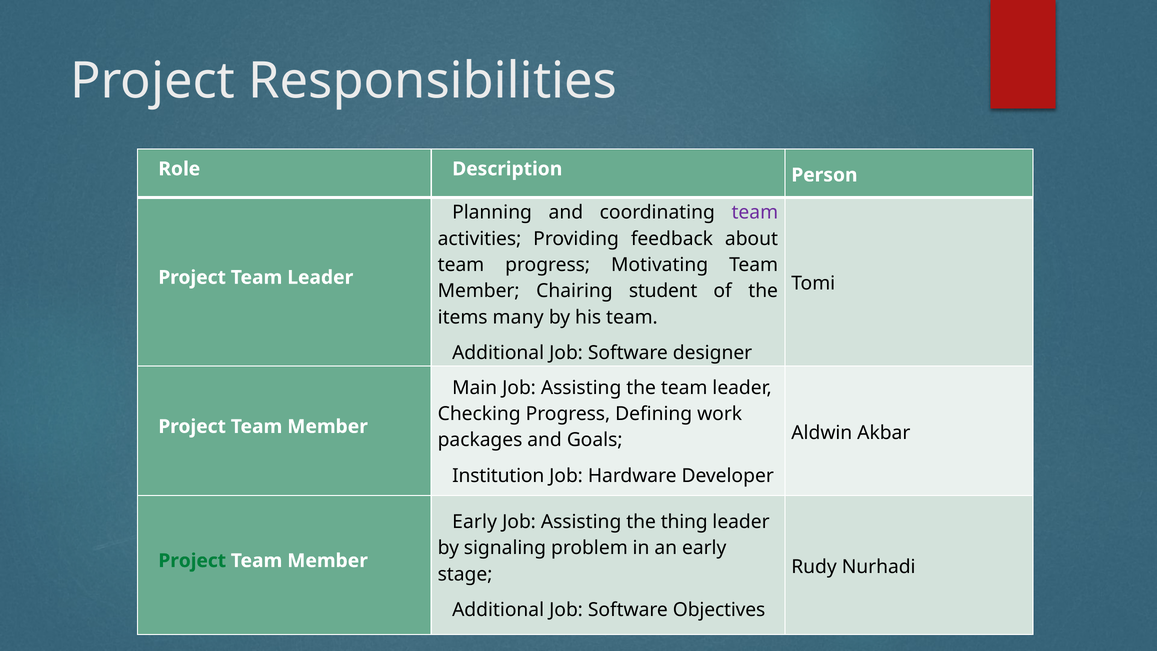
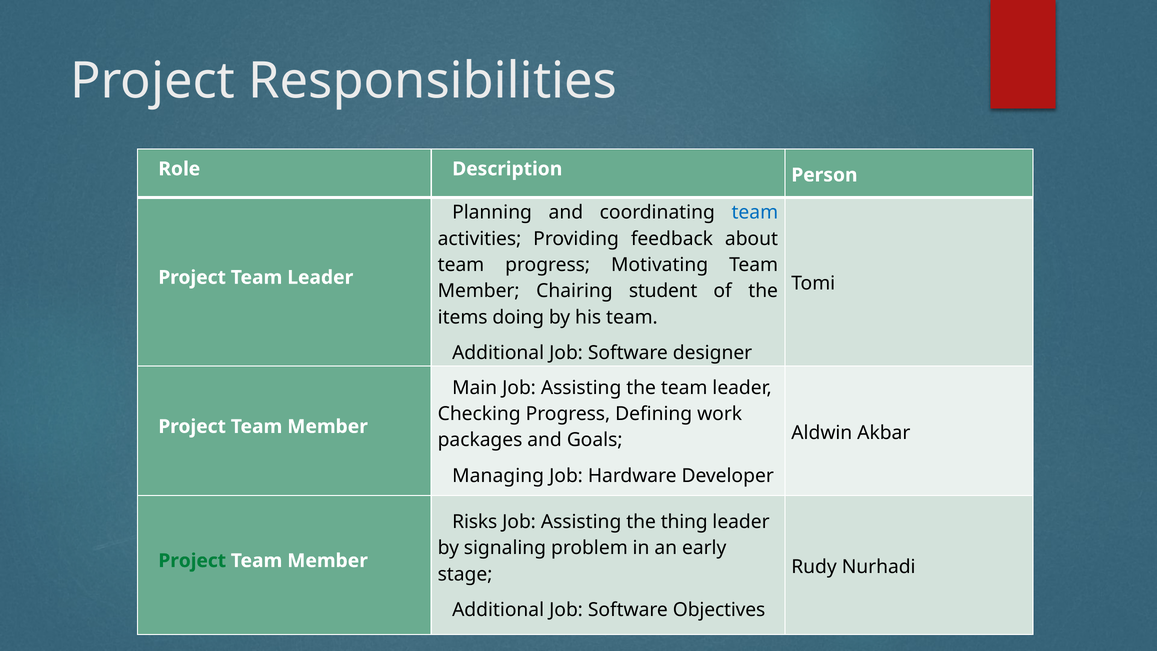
team colour: purple -> blue (755, 212)
many: many -> doing (518, 317)
Institution: Institution -> Managing (498, 476)
Early: Early -> Risks (475, 522)
